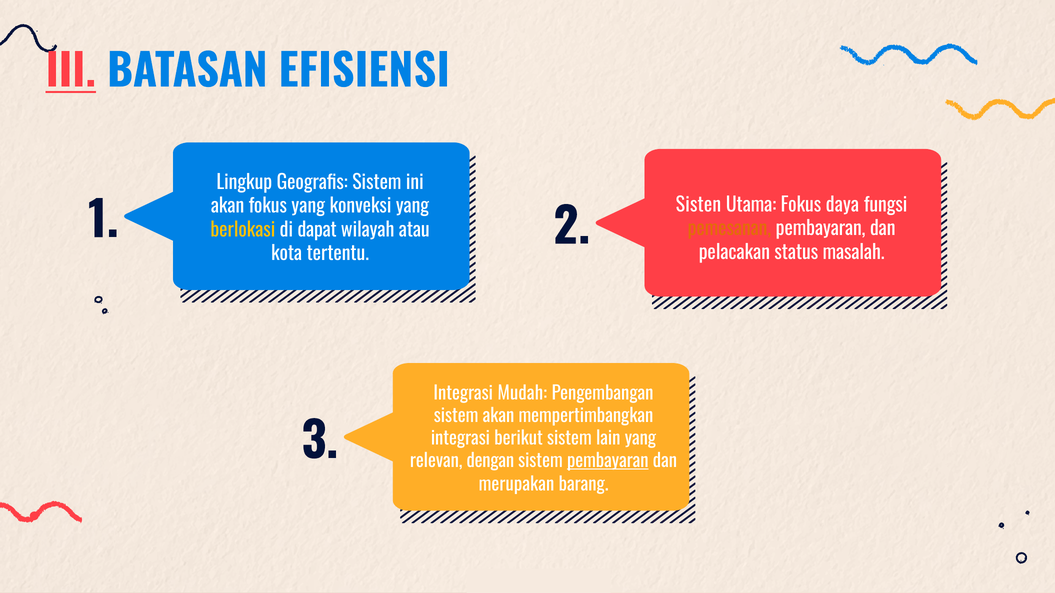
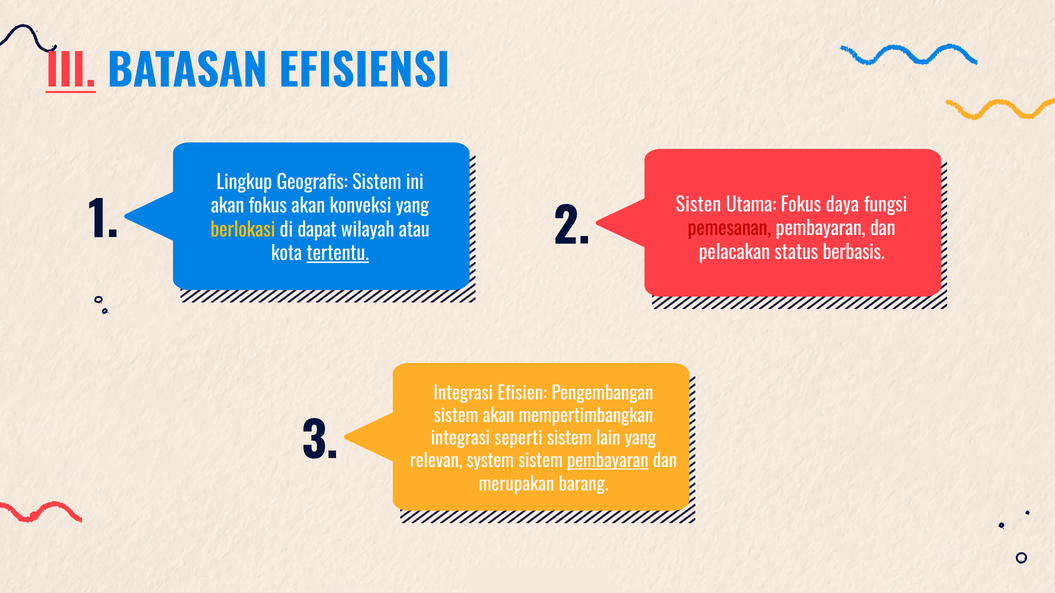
fokus yang: yang -> akan (308, 206)
pemesanan colour: orange -> red (729, 229)
masalah: masalah -> berbasis (854, 253)
tertentu underline: none -> present (338, 254)
Mudah: Mudah -> Efisien (522, 394)
berikut: berikut -> seperti (518, 439)
dengan: dengan -> system (490, 461)
